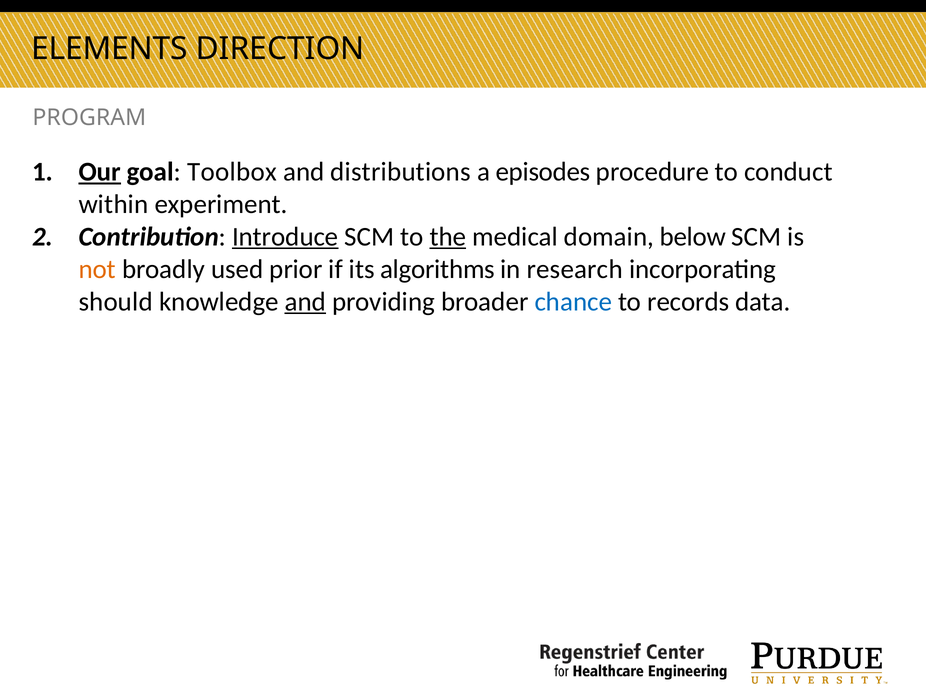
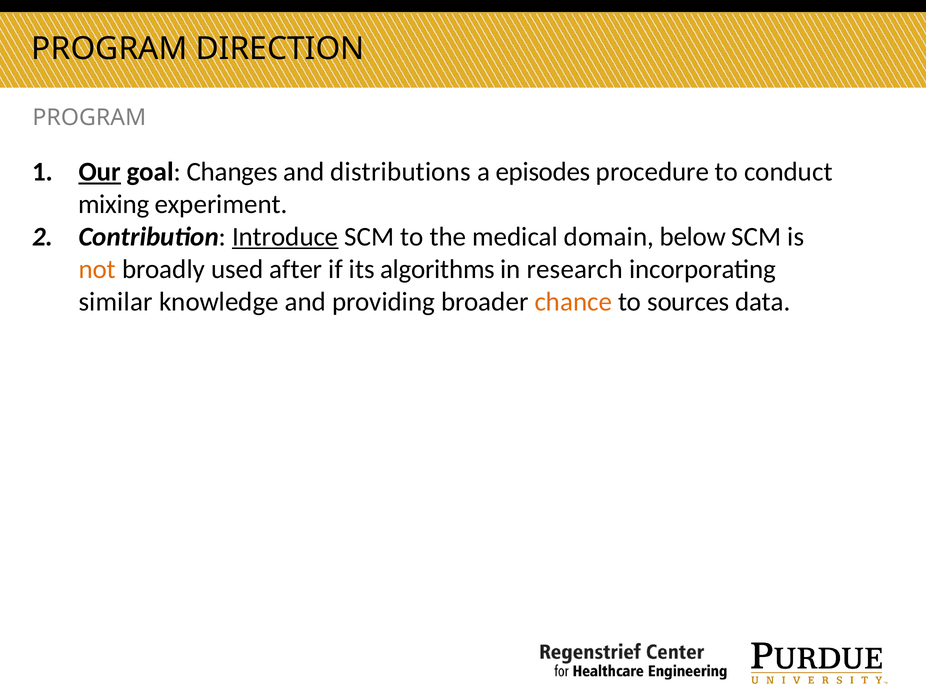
ELEMENTS: ELEMENTS -> PROGRAM (110, 49)
Toolbox: Toolbox -> Changes (232, 172)
within: within -> mixing (114, 204)
the underline: present -> none (448, 237)
prior: prior -> after (296, 269)
should: should -> similar (116, 301)
and underline: present -> none (305, 301)
chance colour: blue -> orange (573, 301)
records: records -> sources (688, 301)
